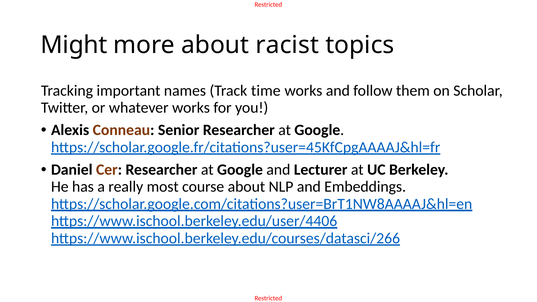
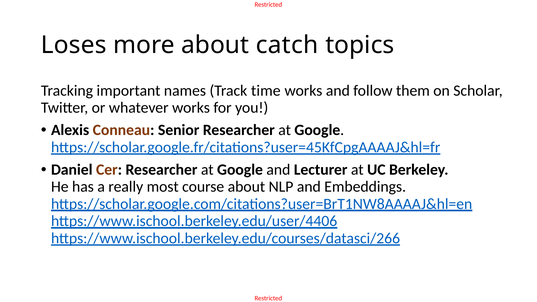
Might: Might -> Loses (74, 45)
racist: racist -> catch (287, 45)
